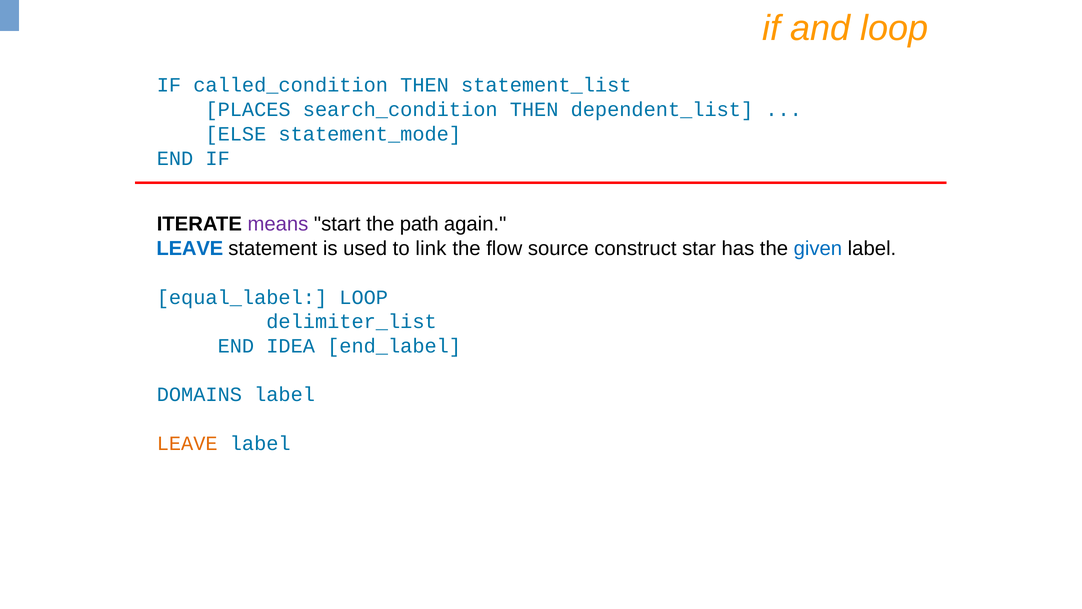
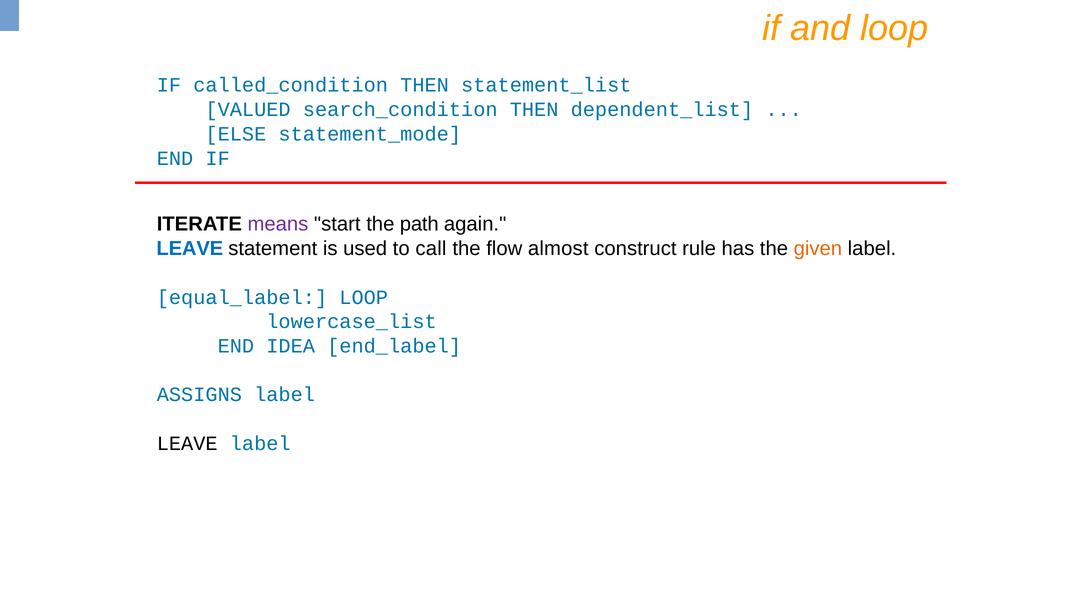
PLACES: PLACES -> VALUED (248, 110)
link: link -> call (431, 248)
source: source -> almost (558, 248)
star: star -> rule (699, 248)
given colour: blue -> orange (818, 248)
delimiter_list: delimiter_list -> lowercase_list (352, 321)
DOMAINS: DOMAINS -> ASSIGNS (199, 395)
LEAVE colour: orange -> black (187, 443)
